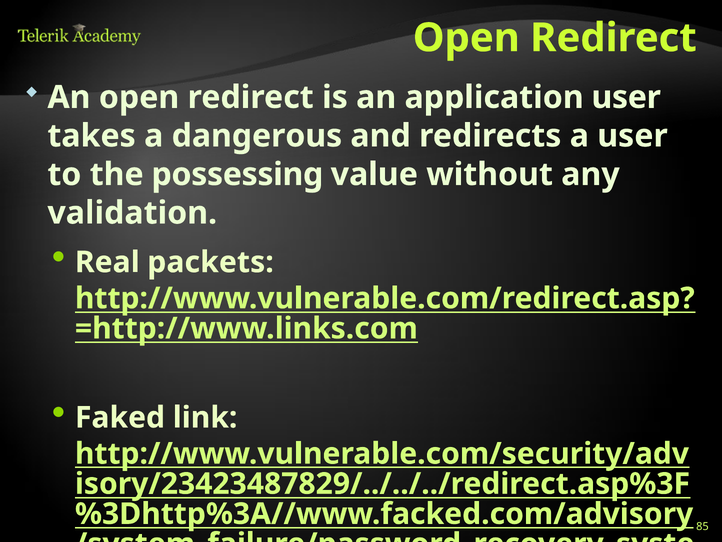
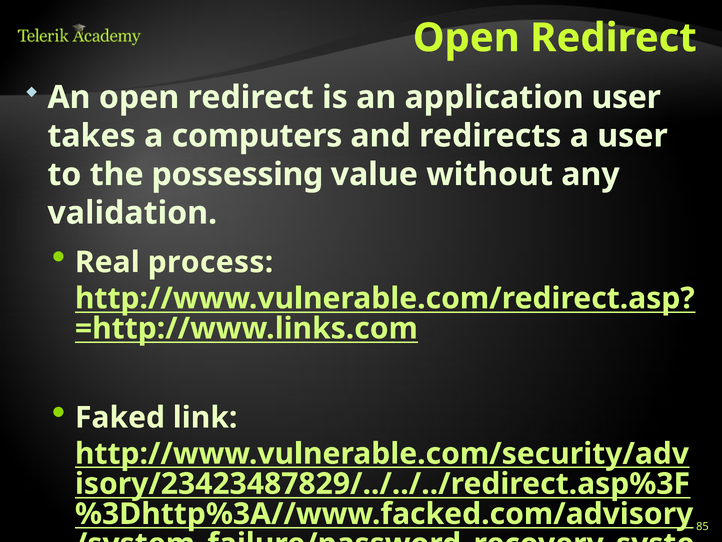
dangerous: dangerous -> computers (257, 136)
packets: packets -> process (210, 262)
